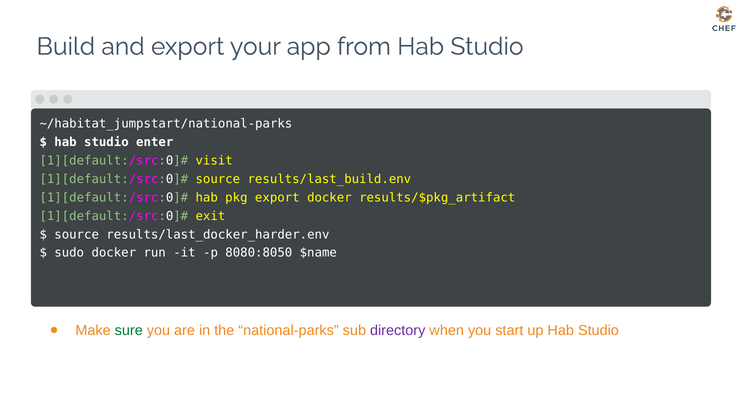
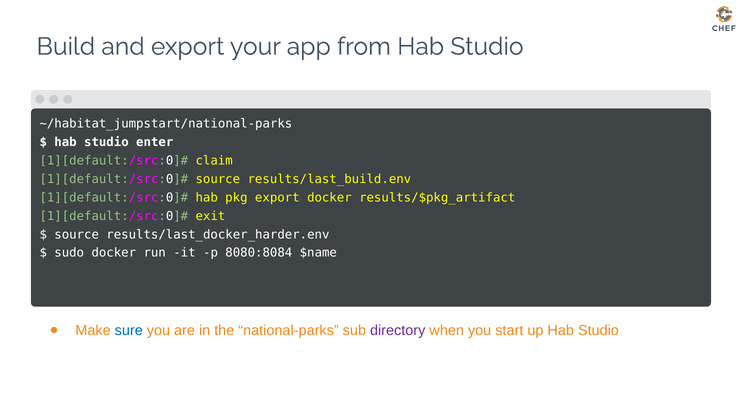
visit: visit -> claim (214, 161)
8080:8050: 8080:8050 -> 8080:8084 (259, 253)
sure colour: green -> blue (129, 331)
